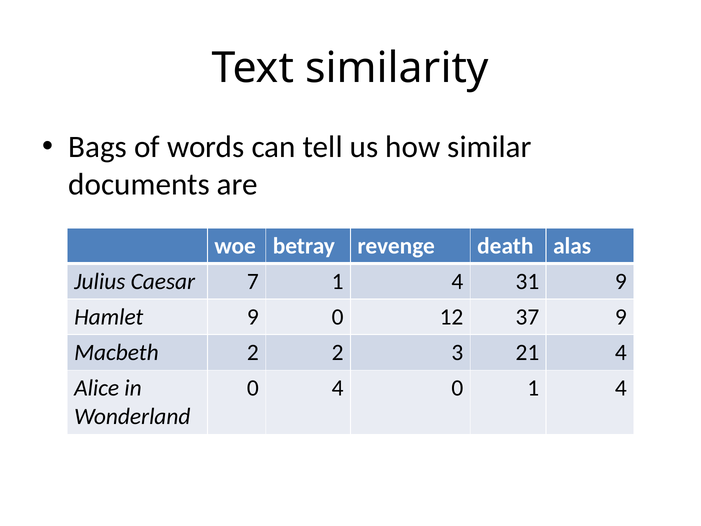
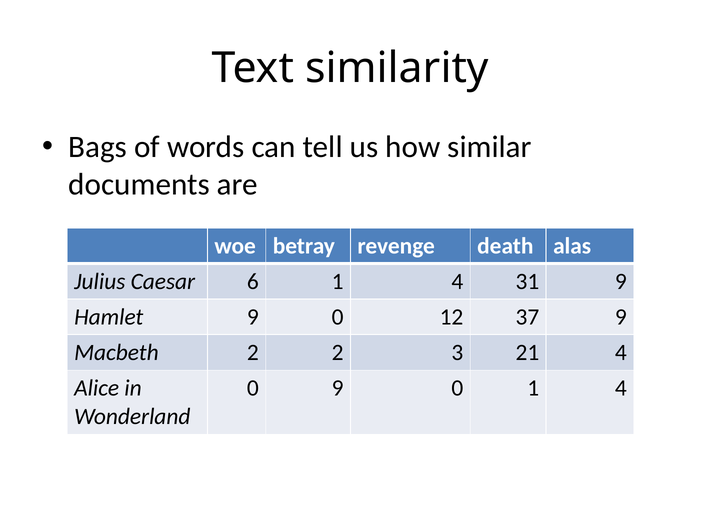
7: 7 -> 6 (253, 281)
0 4: 4 -> 9 (338, 388)
